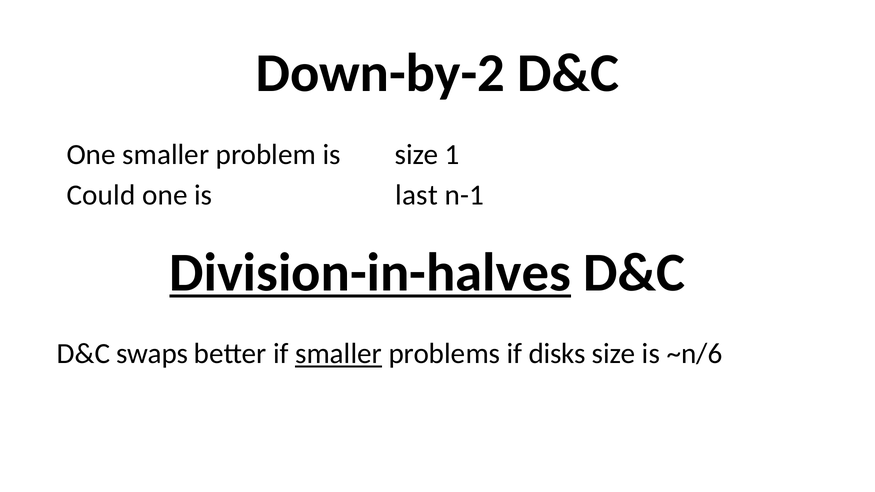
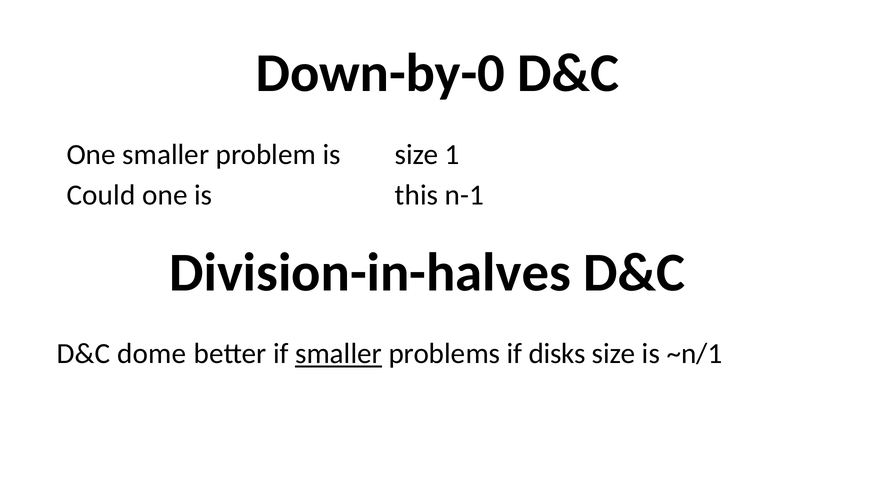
Down-by-2: Down-by-2 -> Down-by-0 (380, 73)
last: last -> this (417, 195)
Division-in-halves underline: present -> none (370, 273)
swaps: swaps -> dome (152, 354)
~n/6: ~n/6 -> ~n/1 (694, 354)
